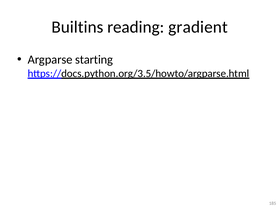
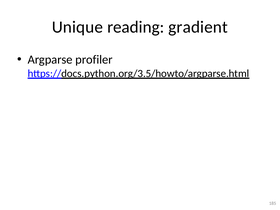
Builtins: Builtins -> Unique (77, 27)
starting: starting -> profiler (94, 60)
